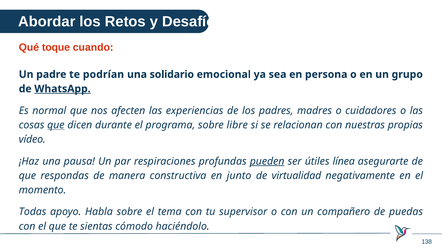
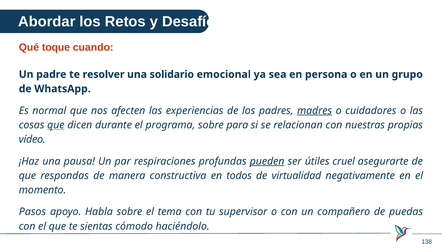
podrían: podrían -> resolver (104, 74)
WhatsApp underline: present -> none (62, 89)
madres underline: none -> present (315, 110)
libre: libre -> para (237, 125)
línea: línea -> cruel (344, 161)
junto: junto -> todos (239, 175)
Todas: Todas -> Pasos (32, 212)
